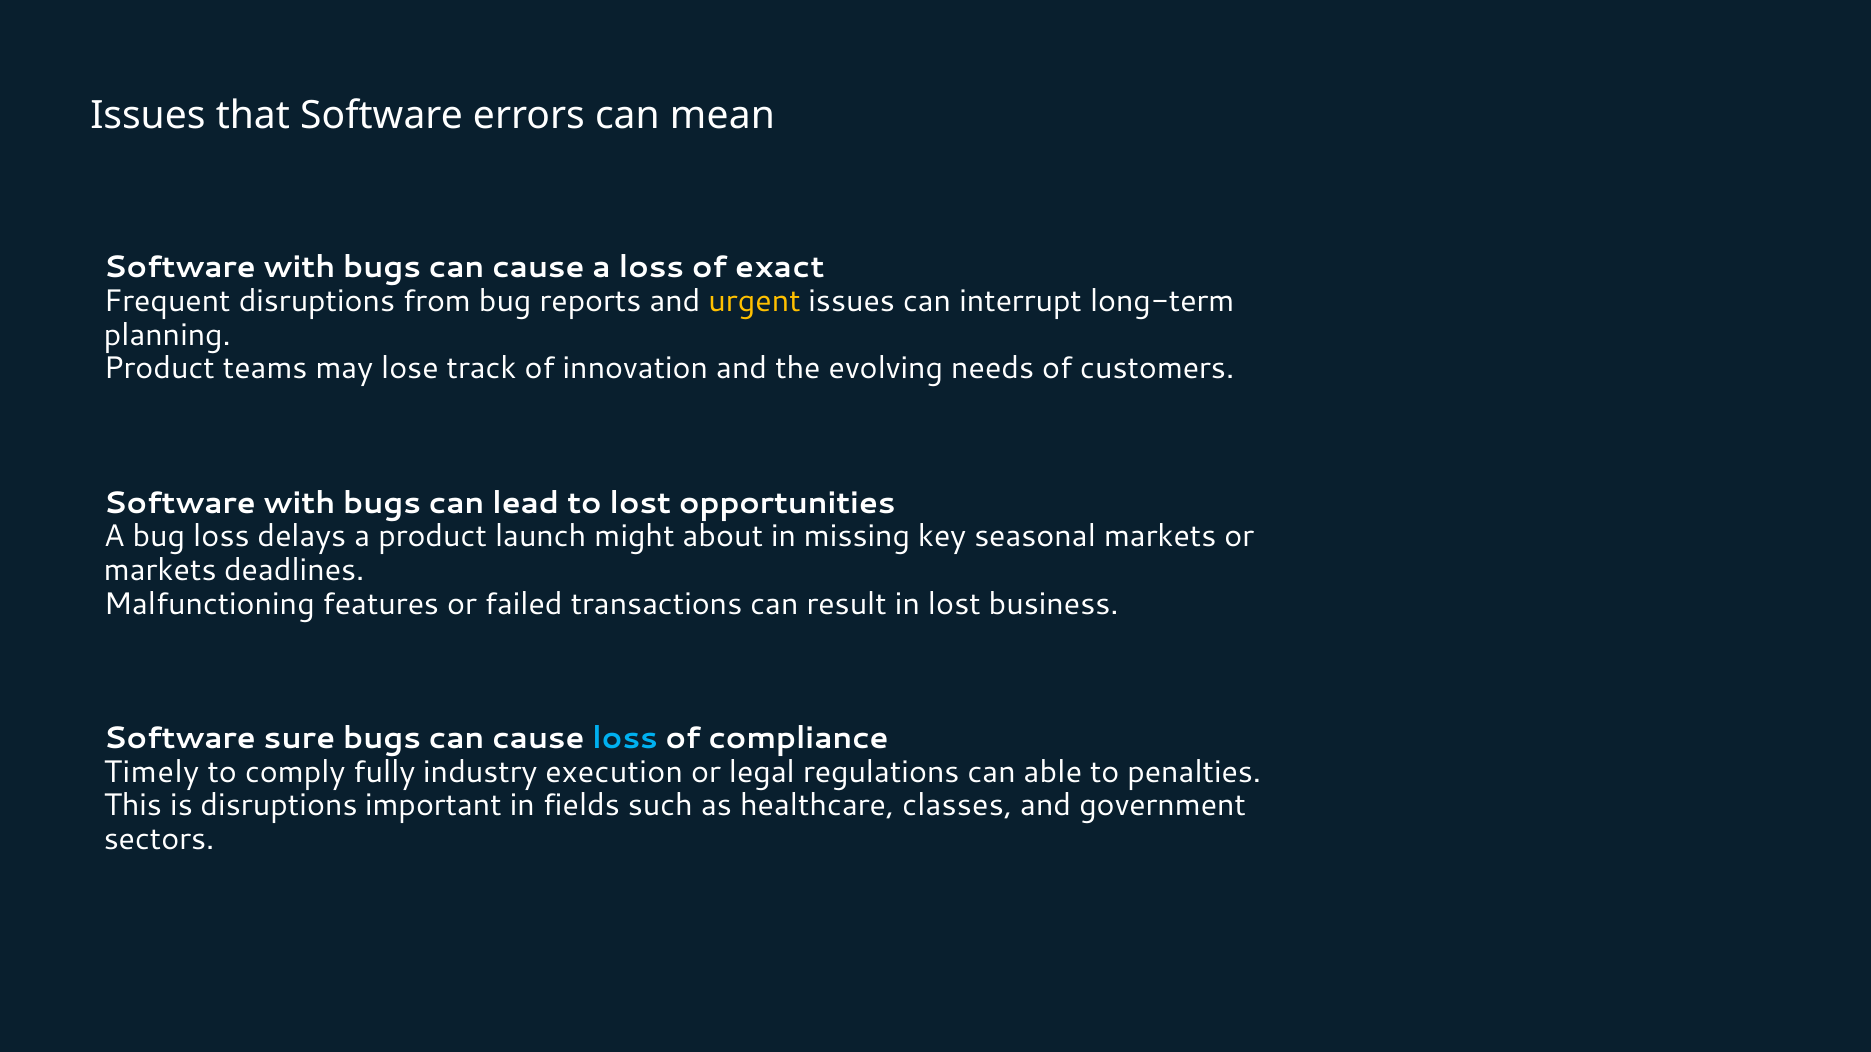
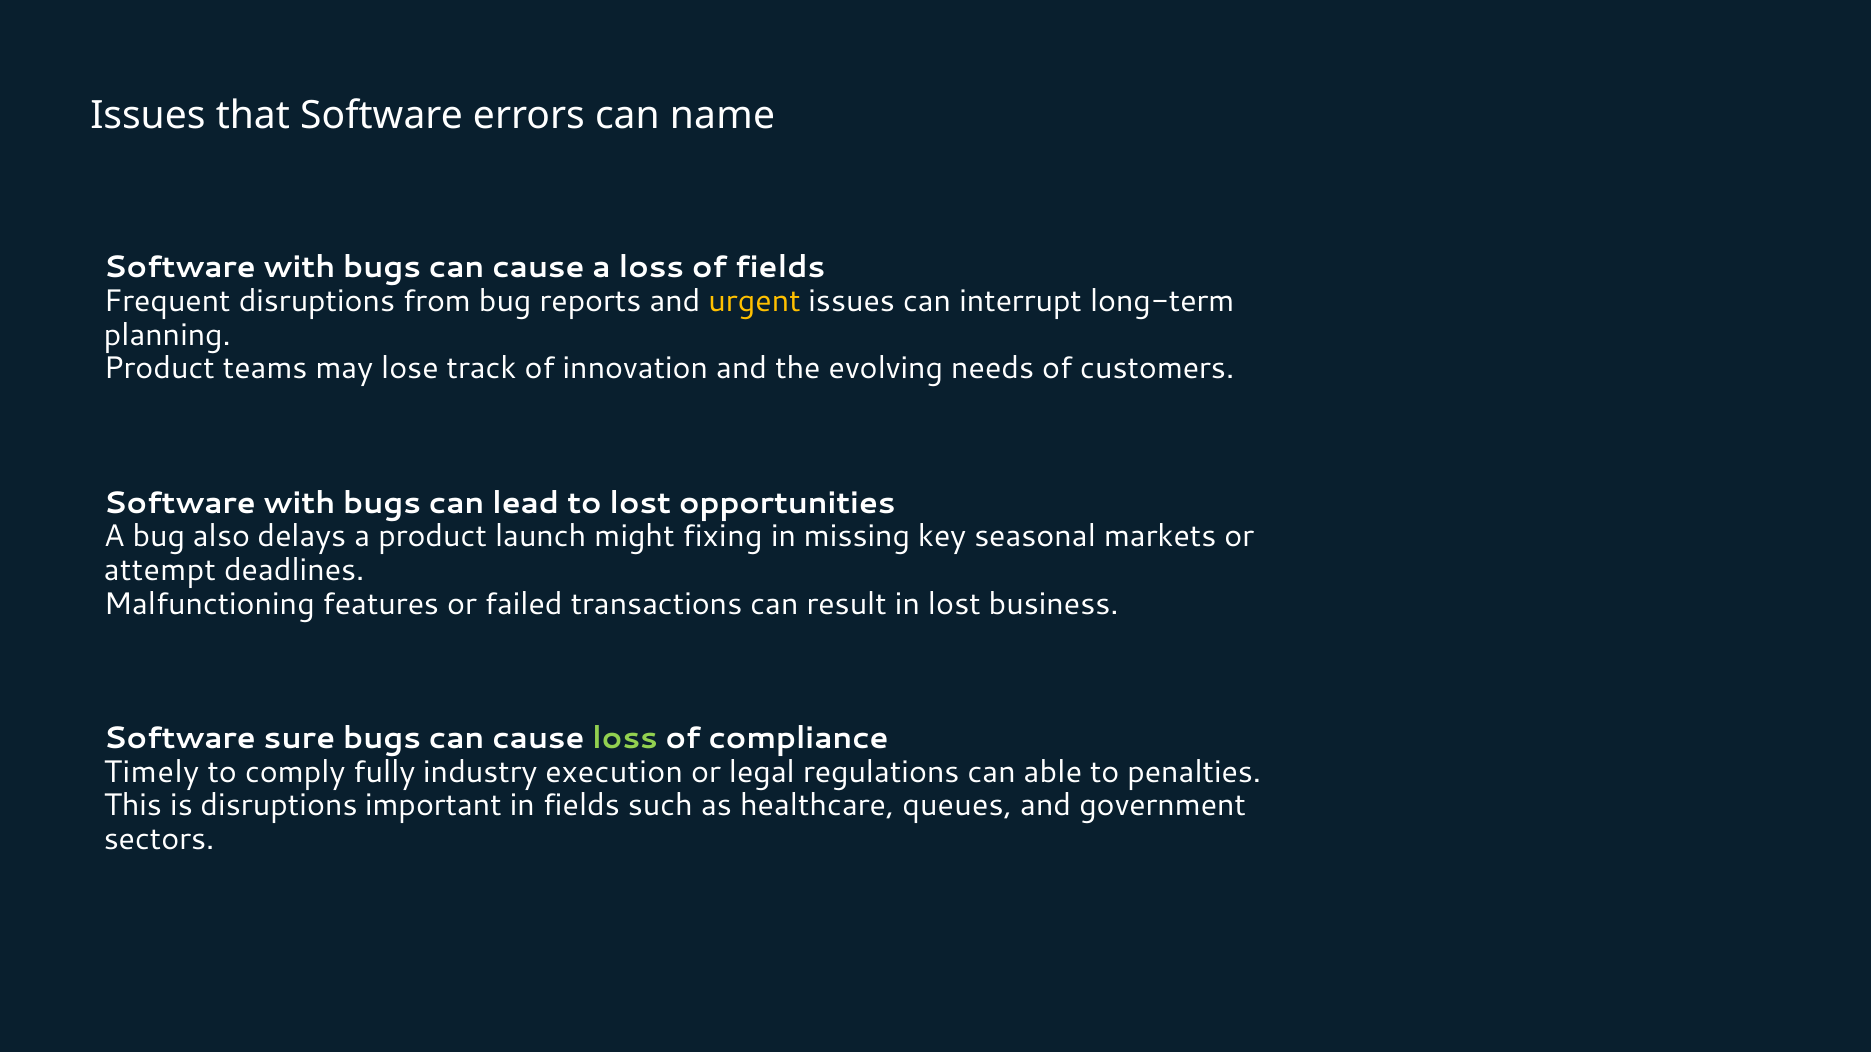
mean: mean -> name (722, 116)
of exact: exact -> fields (780, 268)
bug loss: loss -> also (221, 537)
about: about -> fixing (723, 537)
markets: markets -> attempt (160, 570)
loss colour: light blue -> light green (625, 739)
classes: classes -> queues (957, 806)
